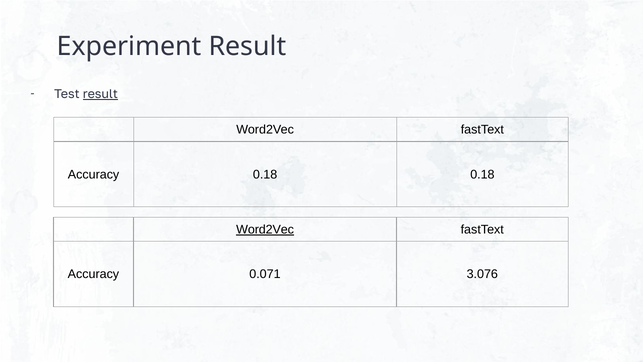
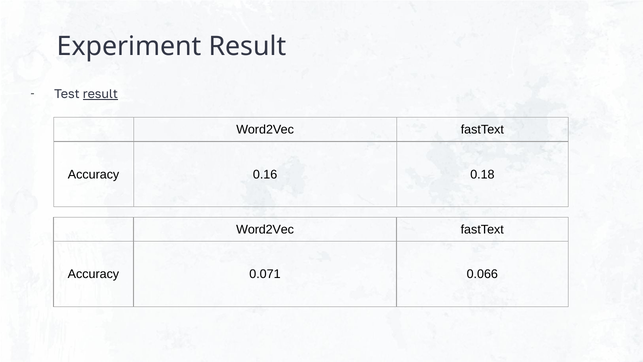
Accuracy 0.18: 0.18 -> 0.16 (265, 174)
Word2Vec underline: present -> none (265, 229)
3.076: 3.076 -> 0.066 (482, 274)
